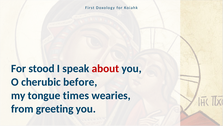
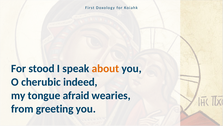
about colour: red -> orange (105, 68)
before: before -> indeed (80, 82)
times: times -> afraid (76, 95)
